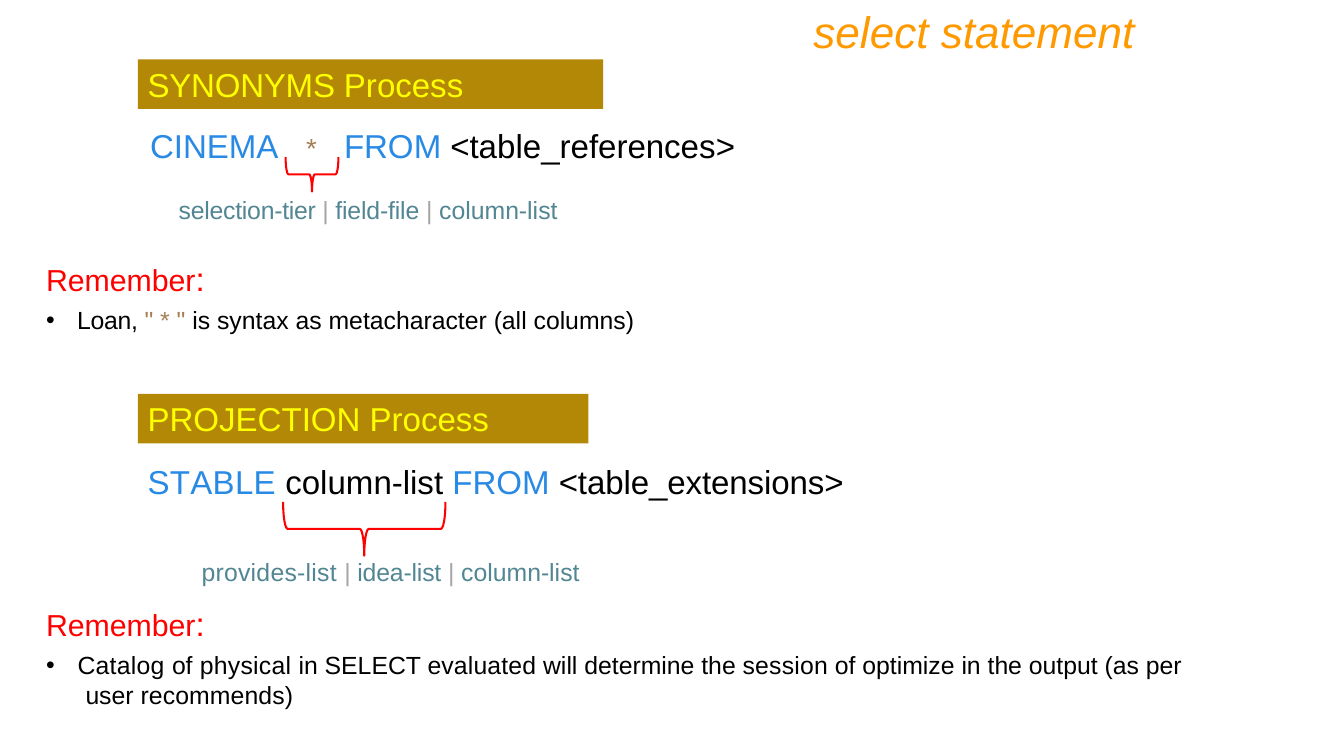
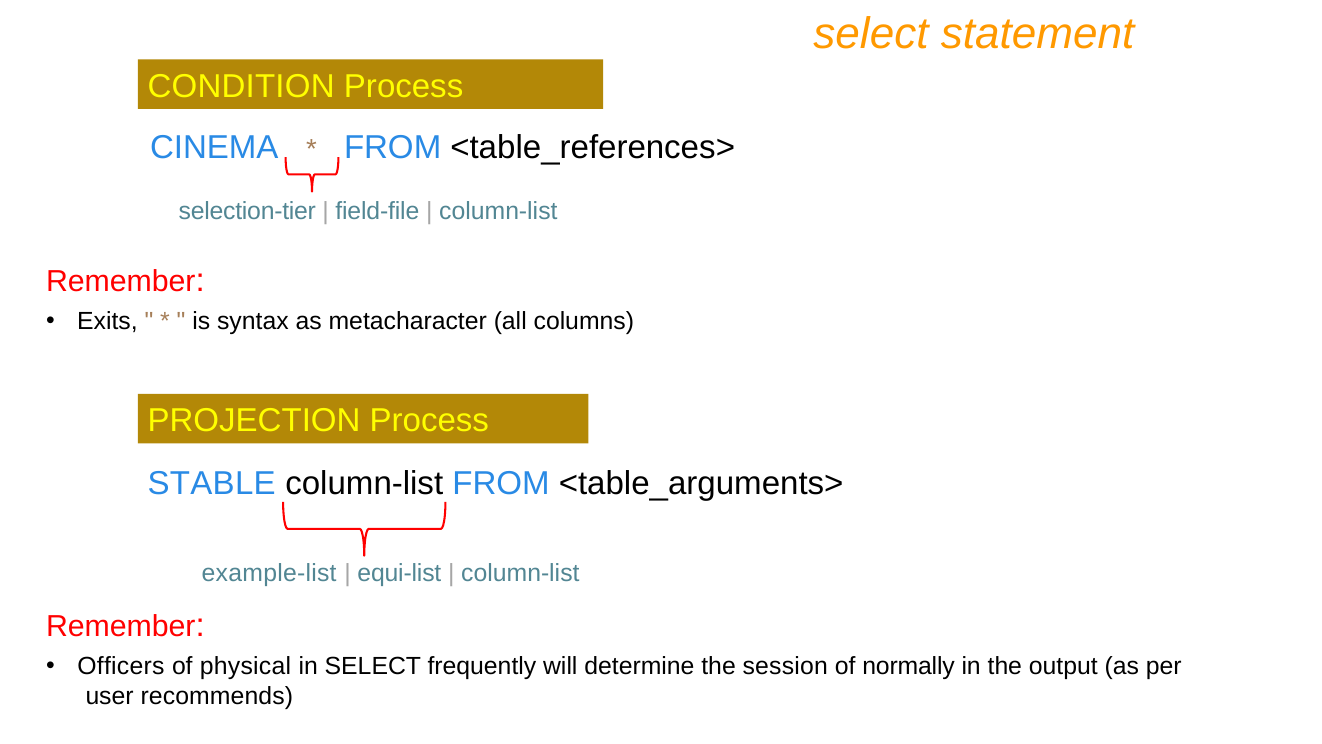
SYNONYMS: SYNONYMS -> CONDITION (241, 86)
Loan: Loan -> Exits (107, 322)
<table_extensions>: <table_extensions> -> <table_arguments> (701, 483)
provides-list: provides-list -> example-list (269, 573)
idea-list: idea-list -> equi-list (399, 573)
Catalog: Catalog -> Officers (121, 666)
evaluated: evaluated -> frequently (482, 666)
optimize: optimize -> normally (909, 666)
